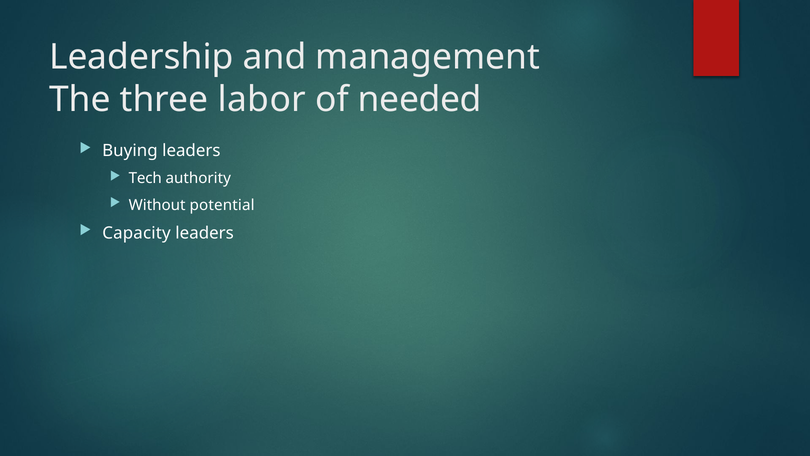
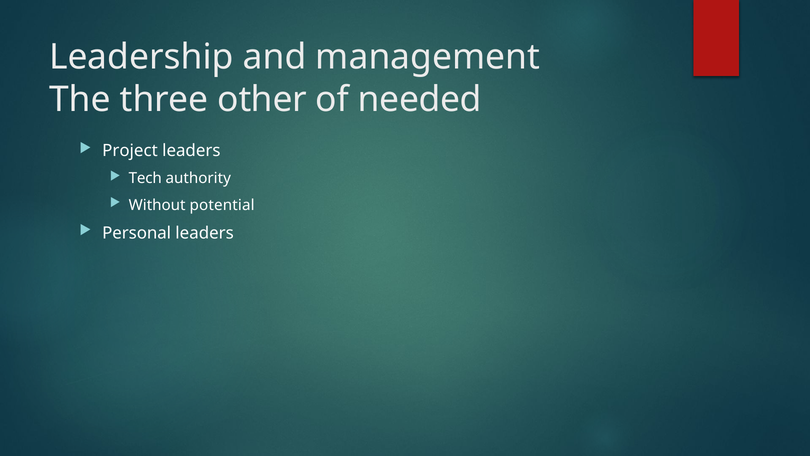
labor: labor -> other (262, 99)
Buying: Buying -> Project (130, 151)
Capacity: Capacity -> Personal (137, 233)
